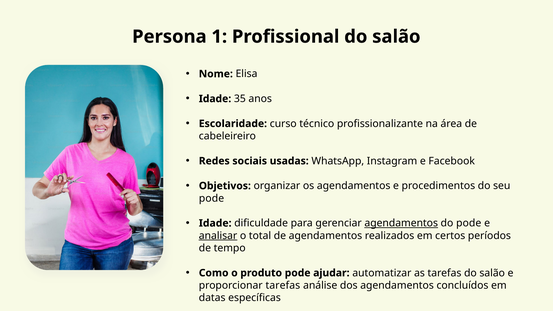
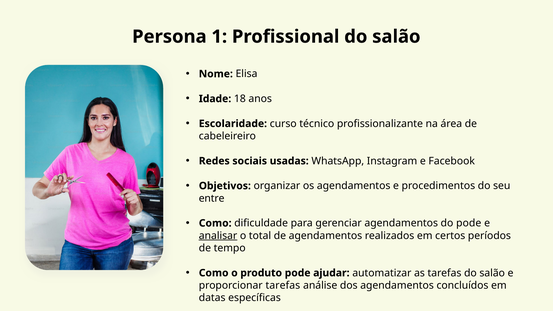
35: 35 -> 18 (240, 99)
pode: pode -> entre (212, 198)
Idade: Idade -> Como (215, 223)
agendamentos underline: present -> none (401, 223)
